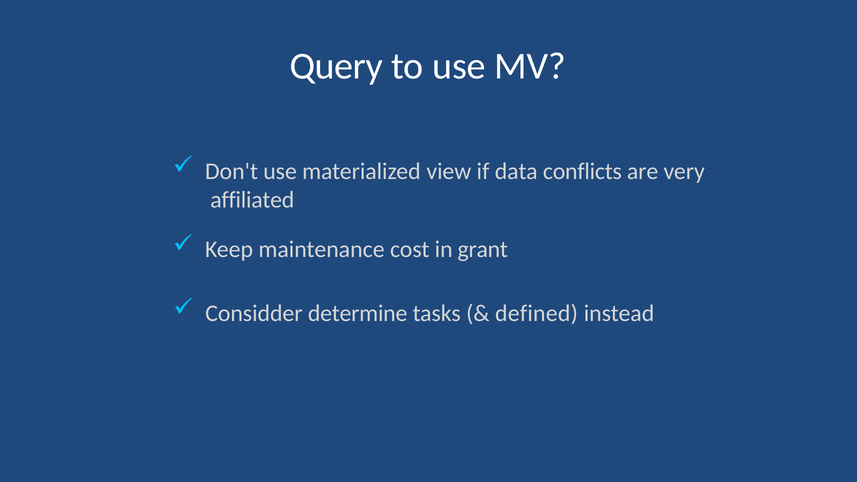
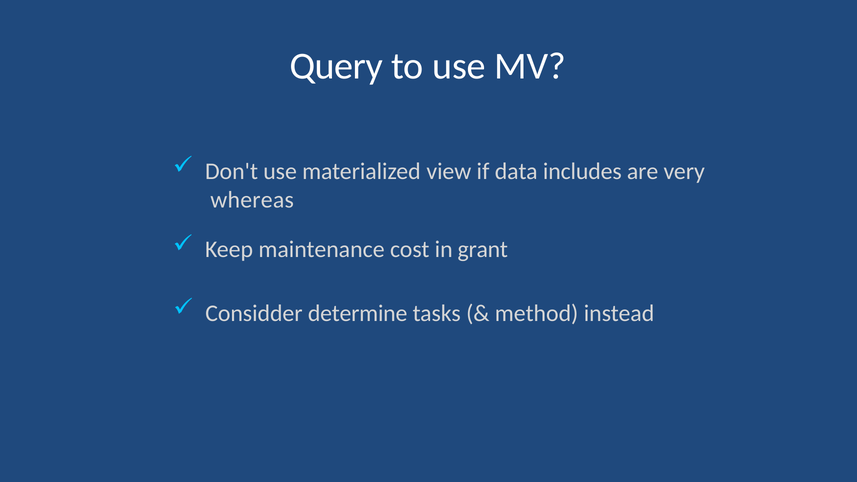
conflicts: conflicts -> includes (582, 171)
affiliated: affiliated -> whereas (252, 200)
defined: defined -> method (537, 313)
